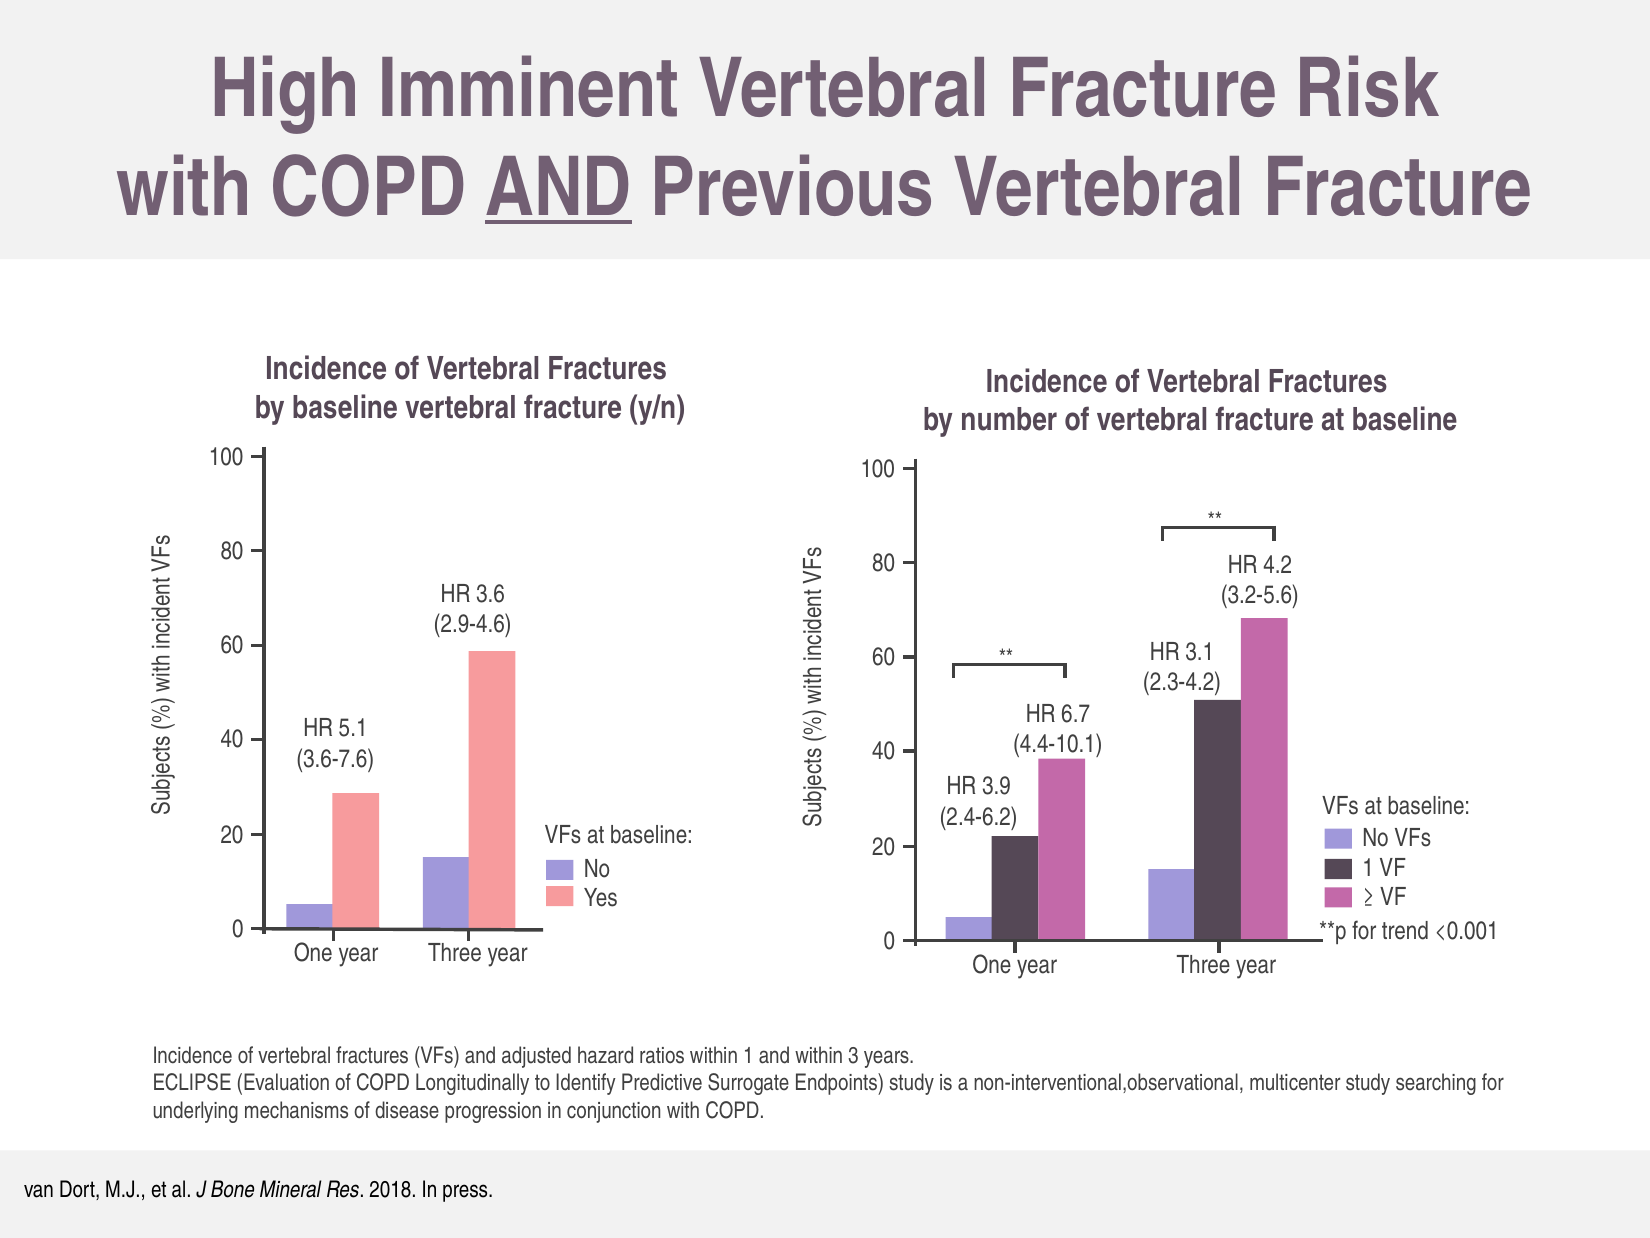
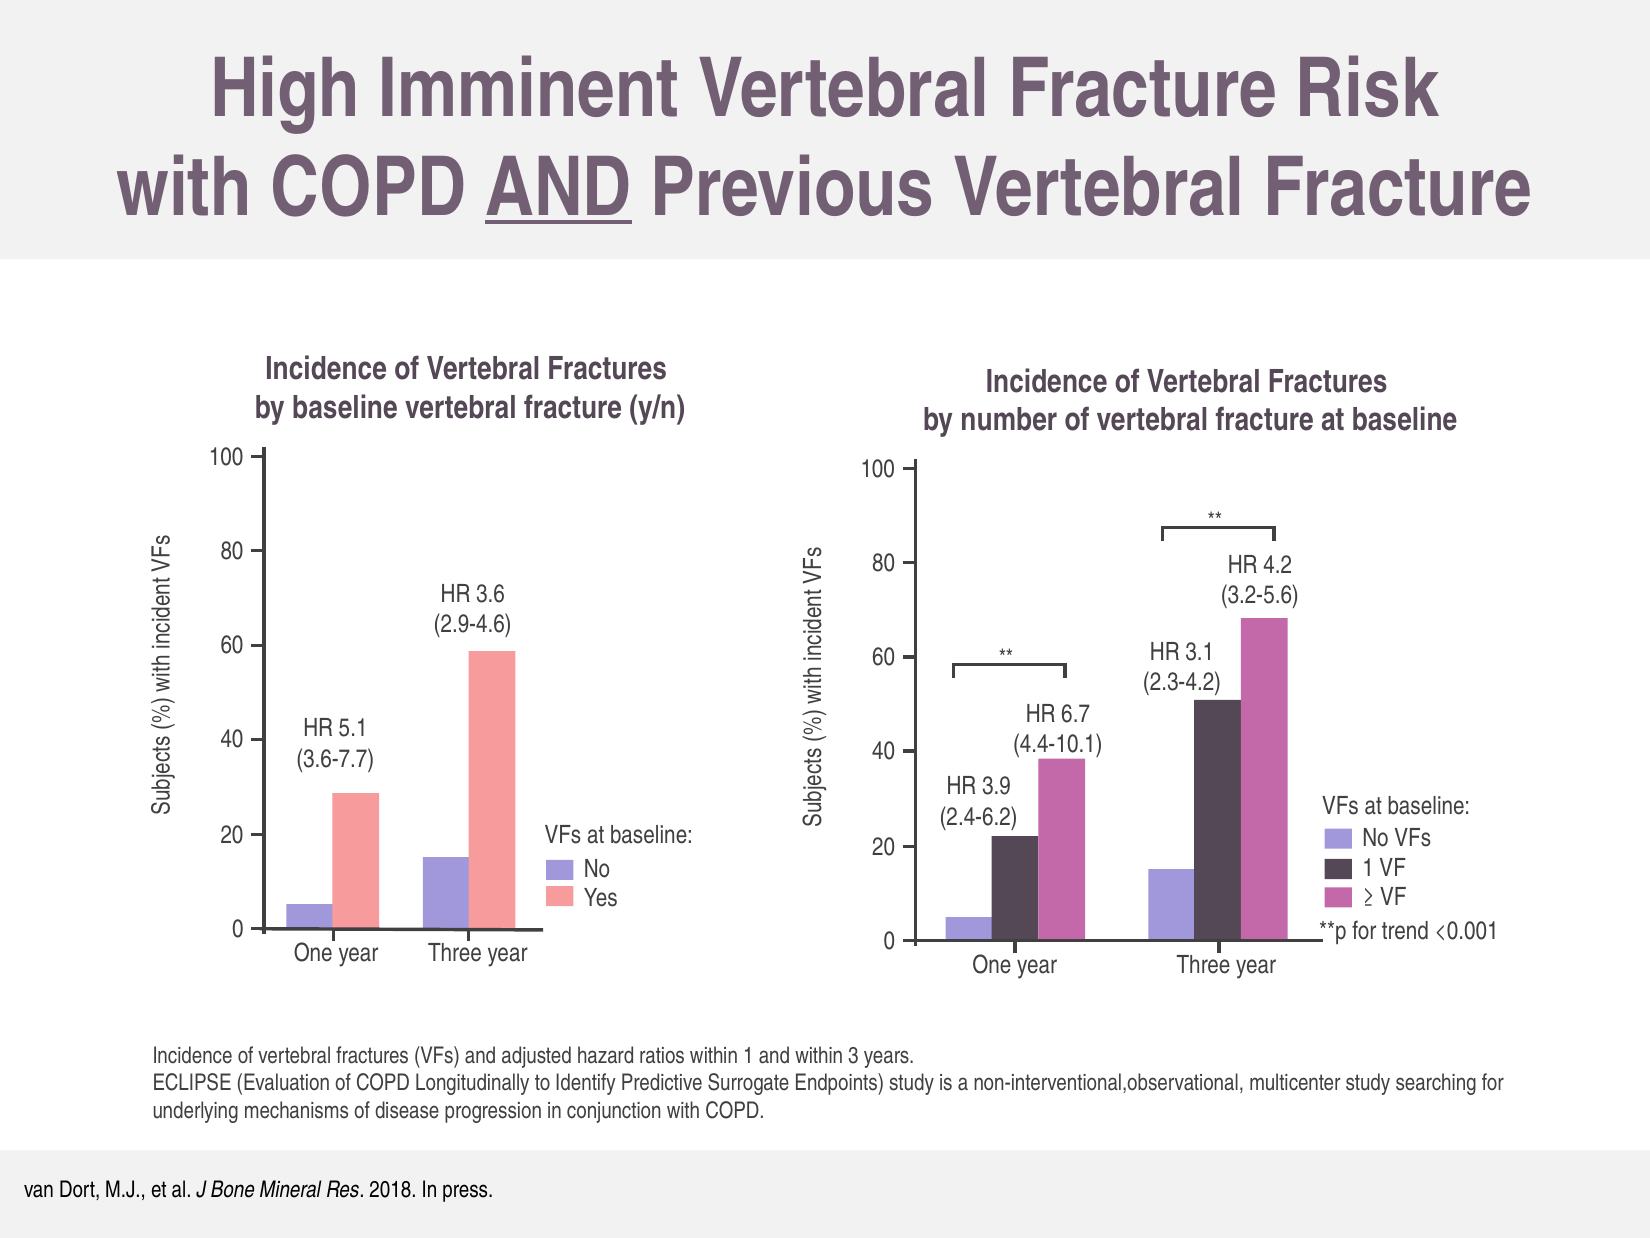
3.6-7.6: 3.6-7.6 -> 3.6-7.7 (335, 758)
